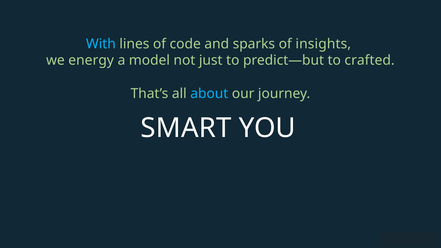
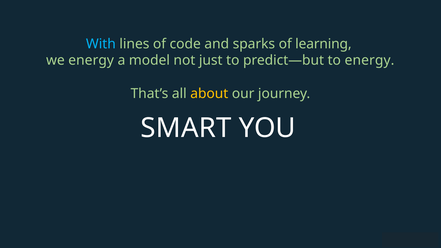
insights: insights -> learning (323, 44)
to crafted: crafted -> energy (370, 60)
about colour: light blue -> yellow (209, 94)
